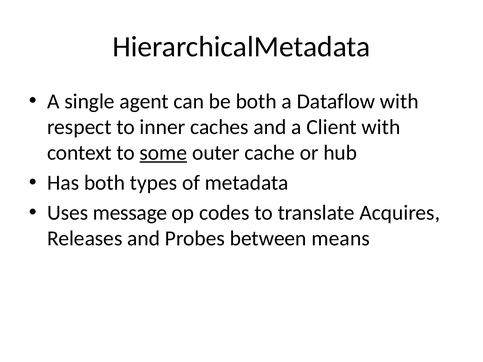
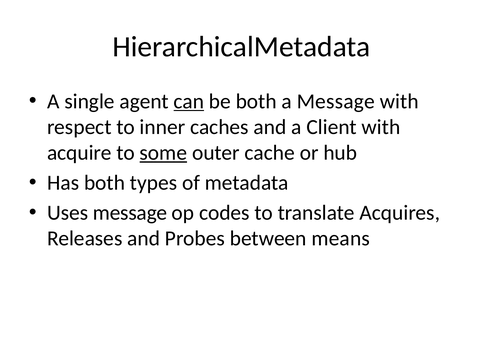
can underline: none -> present (189, 101)
a Dataflow: Dataflow -> Message (336, 101)
context: context -> acquire (79, 153)
